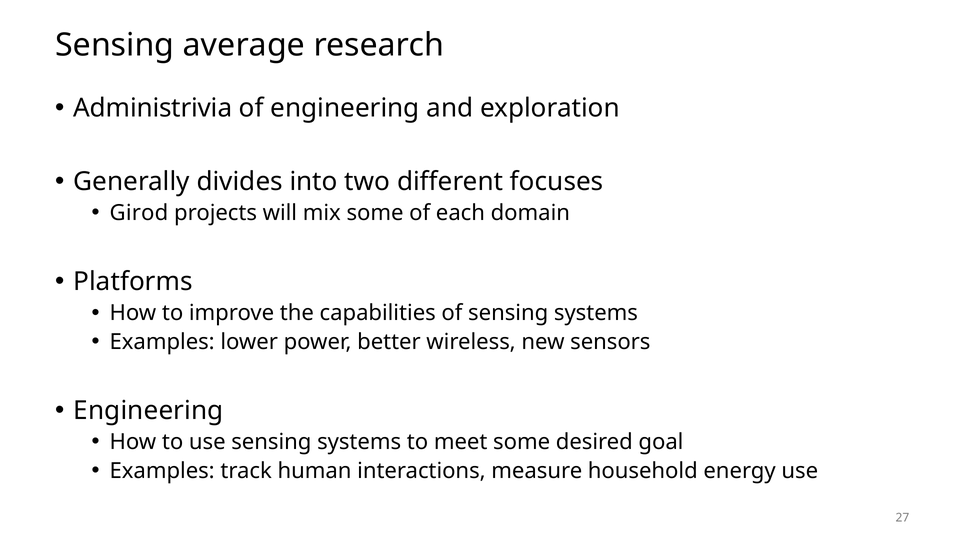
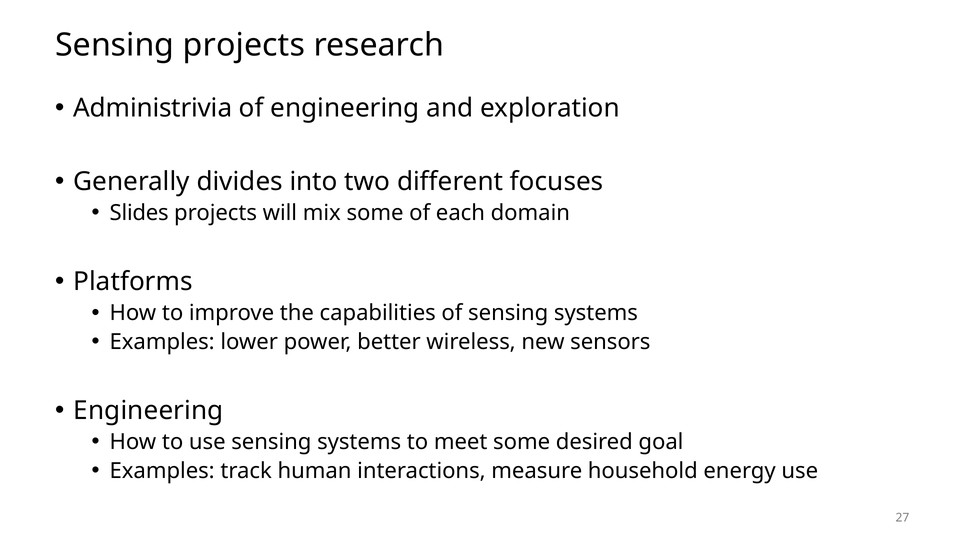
Sensing average: average -> projects (244, 45)
Girod: Girod -> Slides (139, 213)
